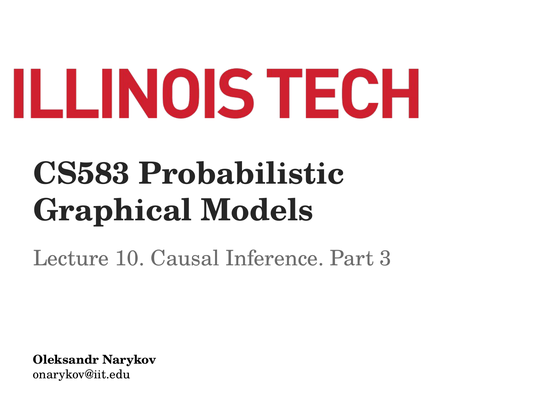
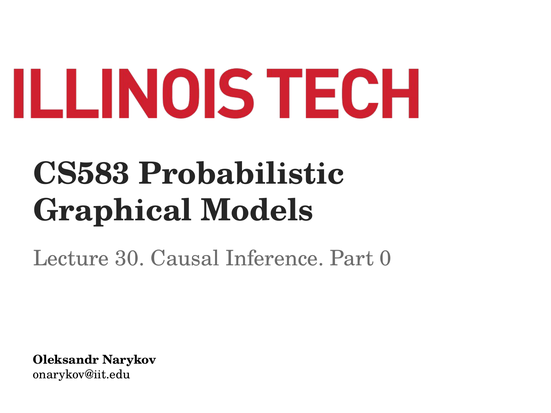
10: 10 -> 30 (130, 259)
3: 3 -> 0 (386, 259)
